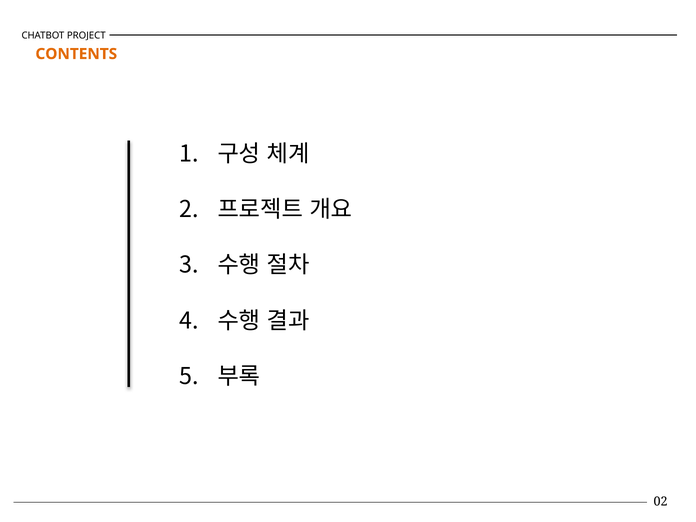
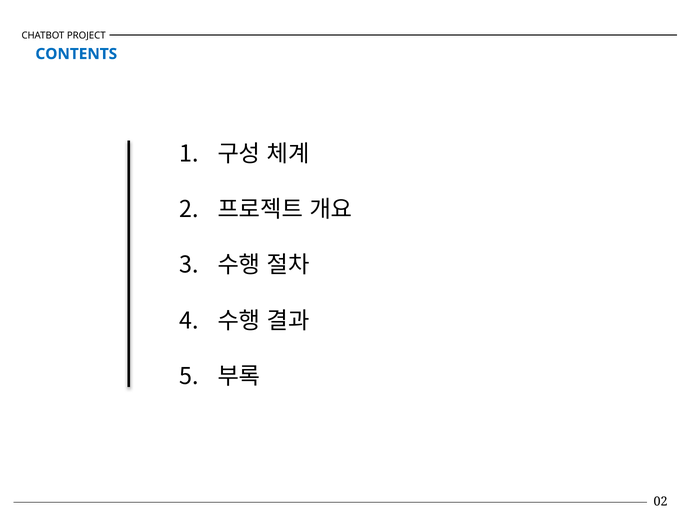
CONTENTS colour: orange -> blue (76, 54)
